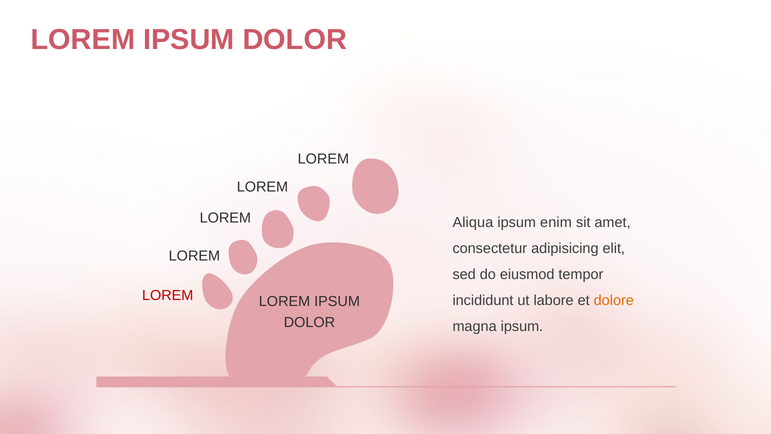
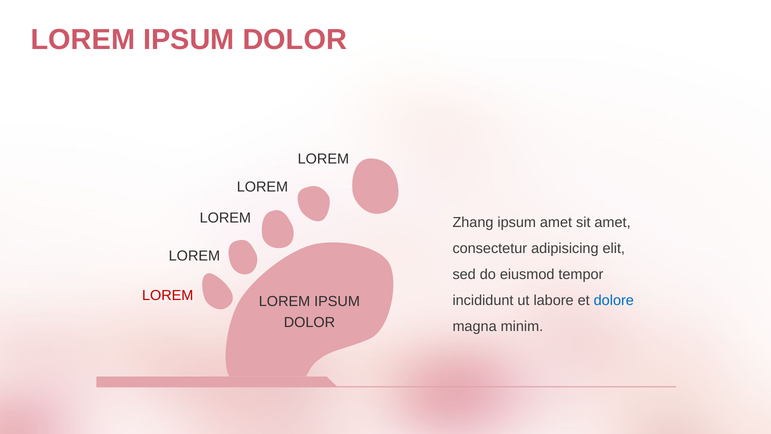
Aliqua: Aliqua -> Zhang (473, 222)
ipsum enim: enim -> amet (556, 222)
dolore colour: orange -> blue (614, 300)
magna ipsum: ipsum -> minim (522, 326)
